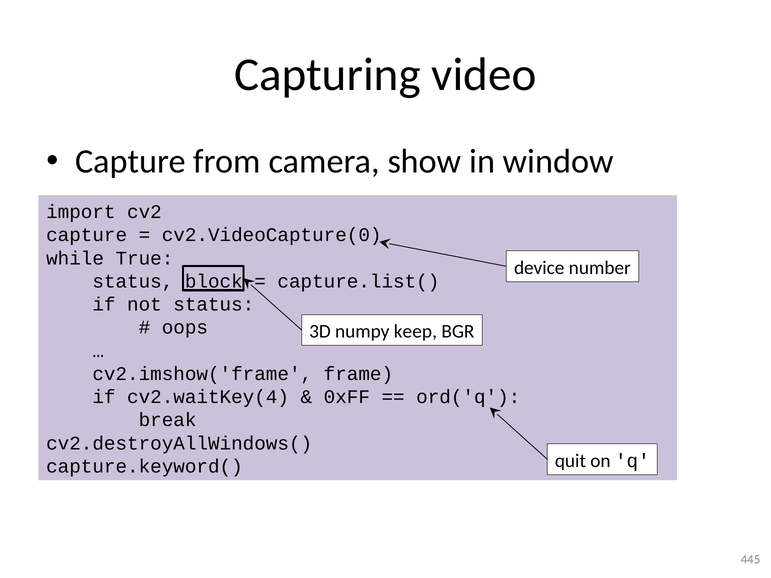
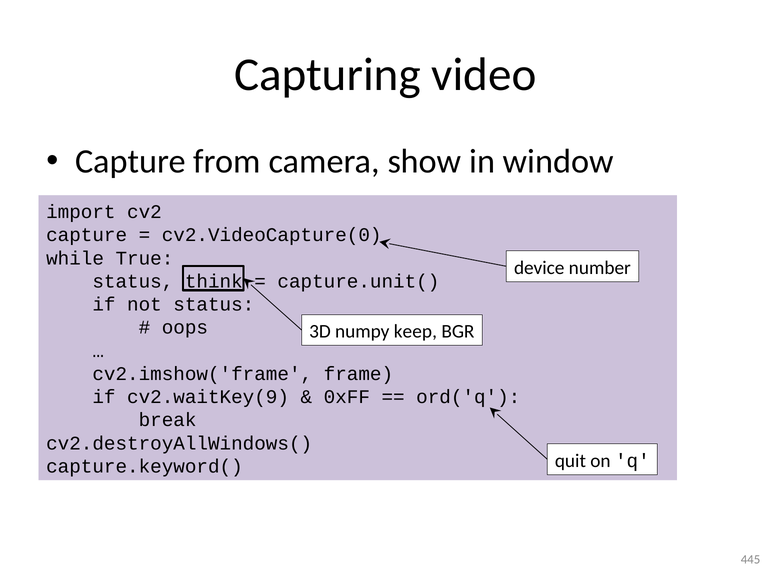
block: block -> think (214, 281)
capture.list(: capture.list( -> capture.unit( (358, 281)
cv2.waitKey(4: cv2.waitKey(4 -> cv2.waitKey(9 (208, 397)
